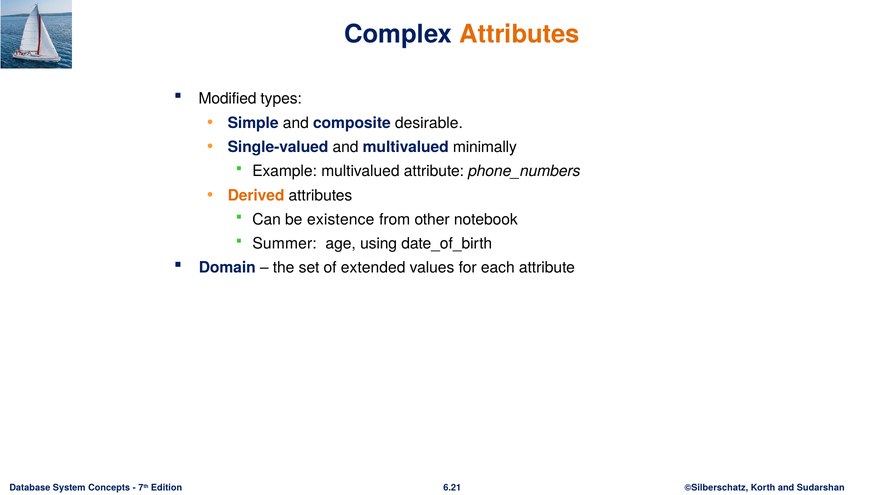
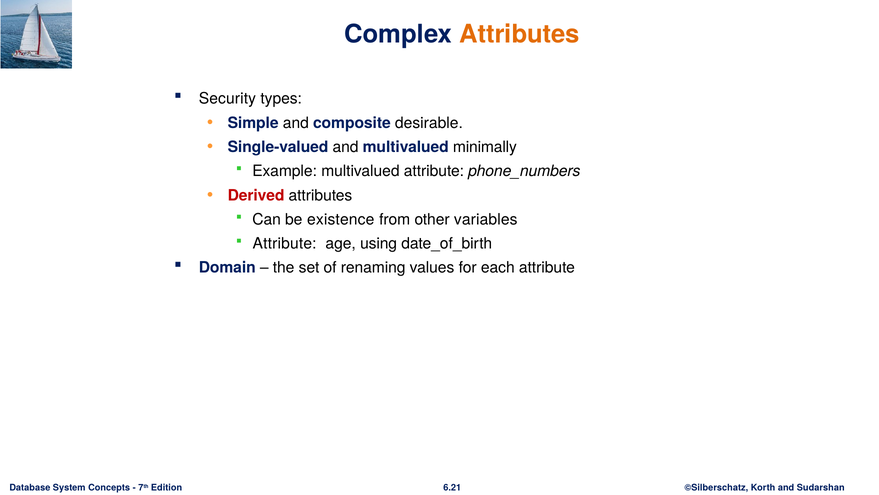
Modified: Modified -> Security (227, 99)
Derived colour: orange -> red (256, 195)
notebook: notebook -> variables (486, 219)
Summer: Summer -> Attribute (285, 243)
extended: extended -> renaming (373, 268)
